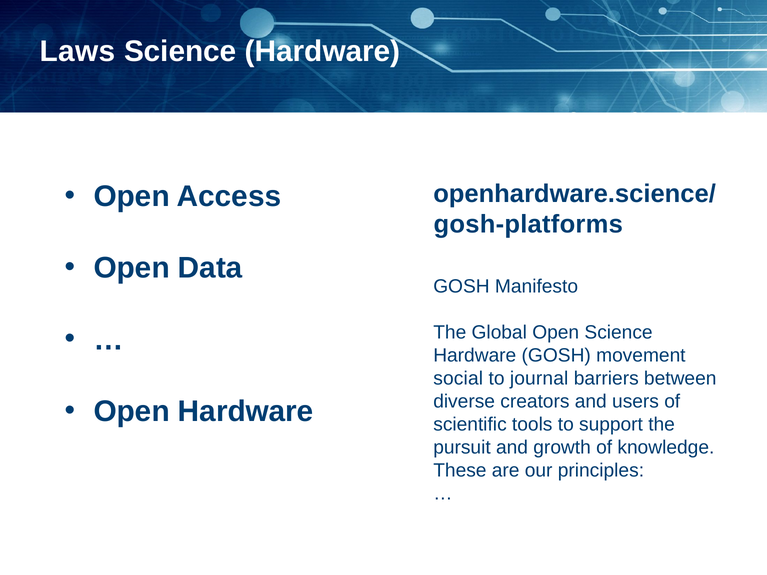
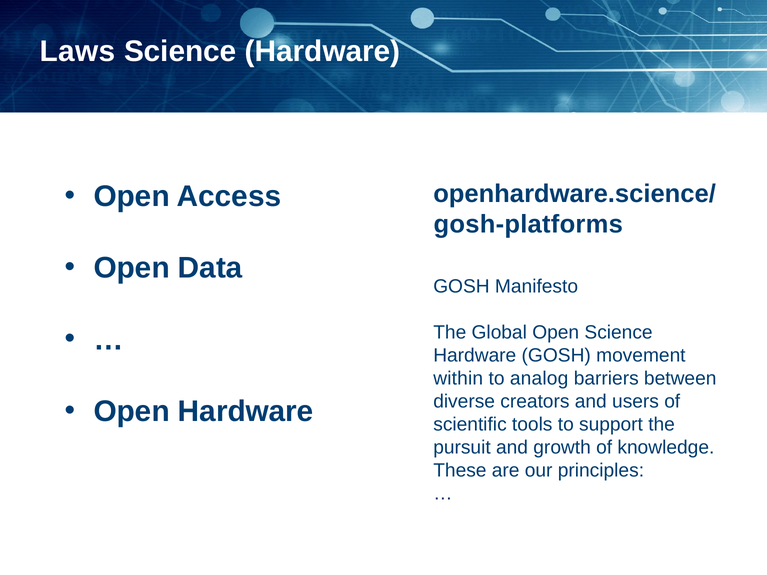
social: social -> within (458, 379)
journal: journal -> analog (539, 379)
